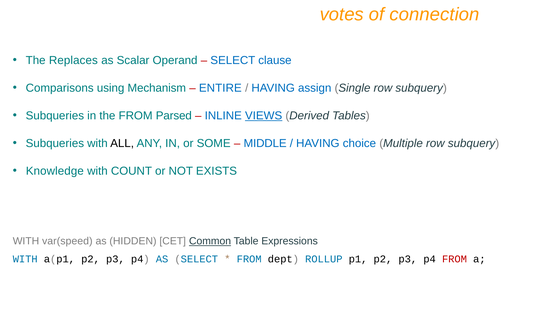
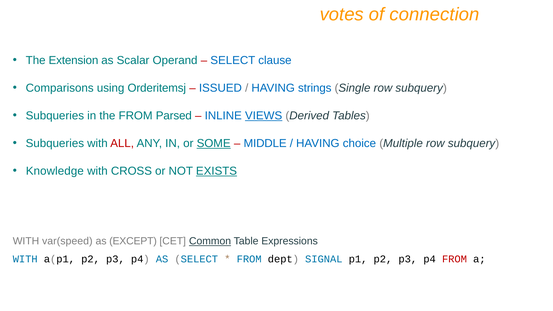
Replaces: Replaces -> Extension (73, 60)
Mechanism: Mechanism -> Orderitemsj (157, 88)
ENTIRE: ENTIRE -> ISSUED (220, 88)
assign: assign -> strings (315, 88)
ALL colour: black -> red (122, 143)
SOME underline: none -> present (214, 143)
COUNT: COUNT -> CROSS (131, 171)
EXISTS underline: none -> present (216, 171)
HIDDEN: HIDDEN -> EXCEPT (133, 241)
ROLLUP: ROLLUP -> SIGNAL (324, 259)
